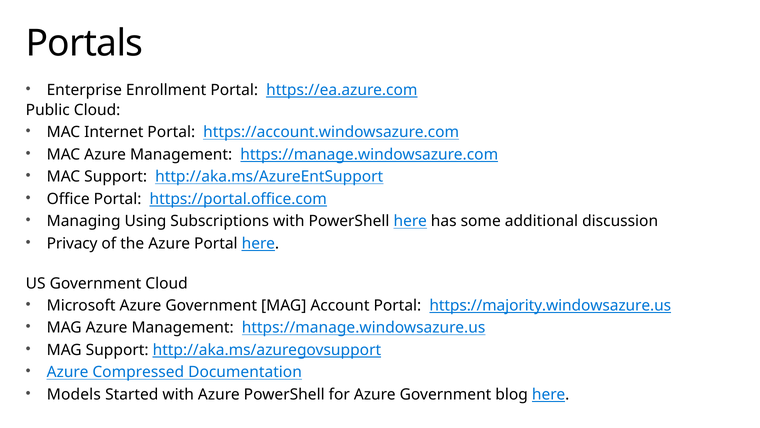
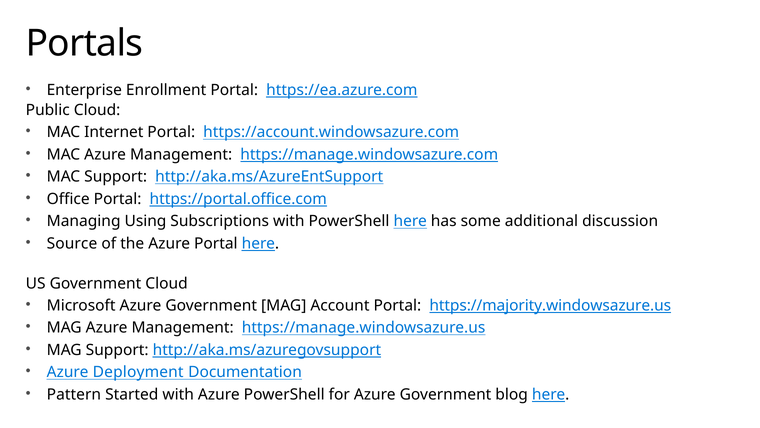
Privacy: Privacy -> Source (72, 243)
Compressed: Compressed -> Deployment (138, 372)
Models: Models -> Pattern (74, 394)
